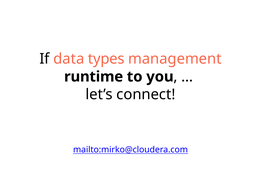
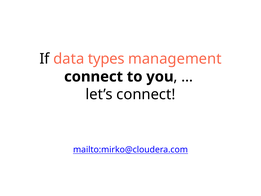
runtime: runtime -> connect (94, 77)
